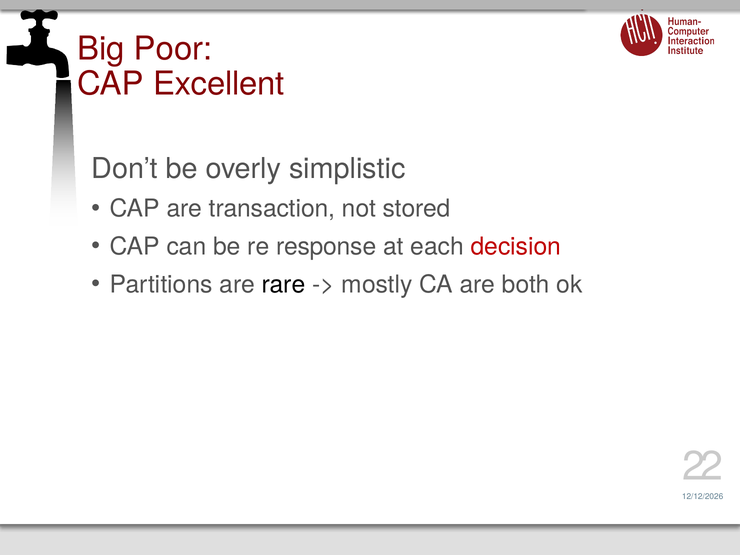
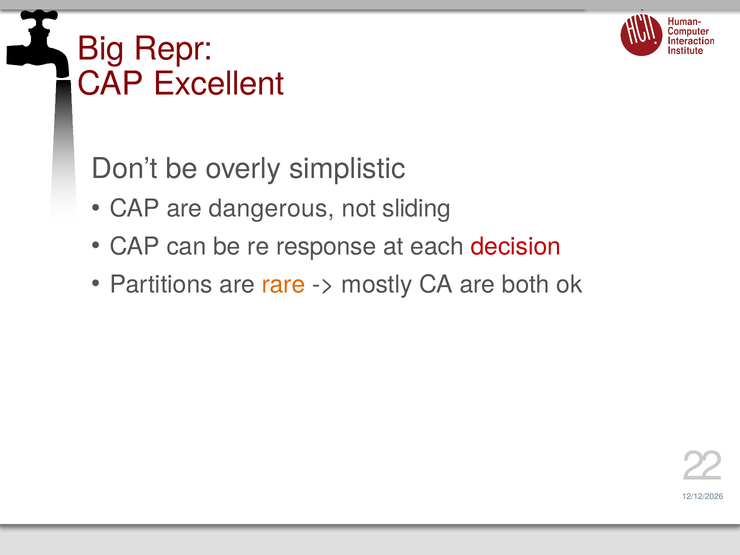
Poor: Poor -> Repr (173, 49)
transaction: transaction -> dangerous (272, 209)
stored: stored -> sliding (417, 209)
rare colour: black -> orange (283, 284)
